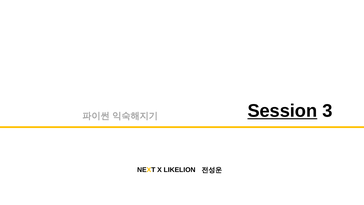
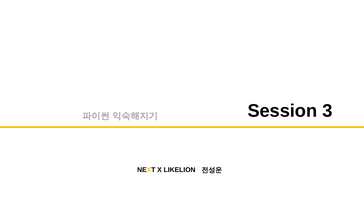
Session underline: present -> none (282, 111)
